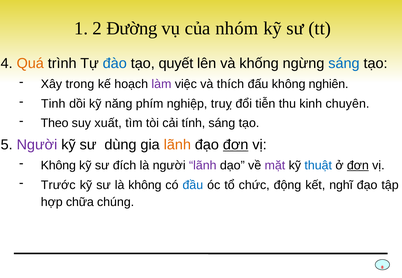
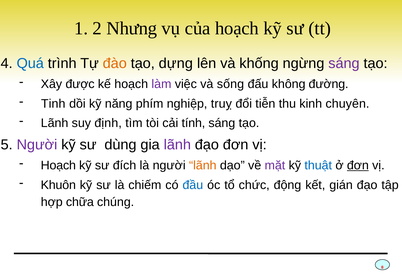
Đường: Đường -> Nhưng (132, 29)
của nhóm: nhóm -> hoạch (237, 29)
Quá colour: orange -> blue (30, 64)
đào colour: blue -> orange (115, 64)
quyết: quyết -> dựng (176, 64)
sáng colour: blue -> purple (344, 64)
trong: trong -> được (80, 84)
thích: thích -> sống (230, 84)
nghiên: nghiên -> đường (329, 84)
Theo: Theo -> Lãnh (55, 123)
xuất: xuất -> định (108, 123)
lãnh colour: orange -> purple (177, 145)
đơn underline: present -> none (236, 145)
Không: Không -> Hoạch (58, 166)
lãnh colour: purple -> orange (203, 166)
Trước: Trước -> Khuôn (58, 185)
là không: không -> chiếm (145, 185)
nghĩ: nghĩ -> gián (341, 185)
